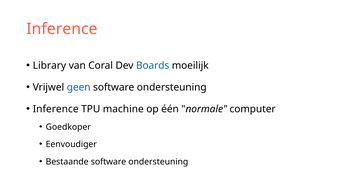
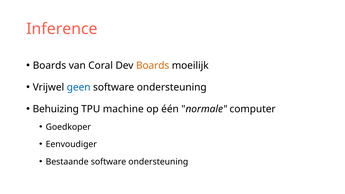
Library: Library -> Boards (49, 66)
Boards colour: blue -> orange (153, 66)
Inference: Inference -> Behuizing (56, 109)
